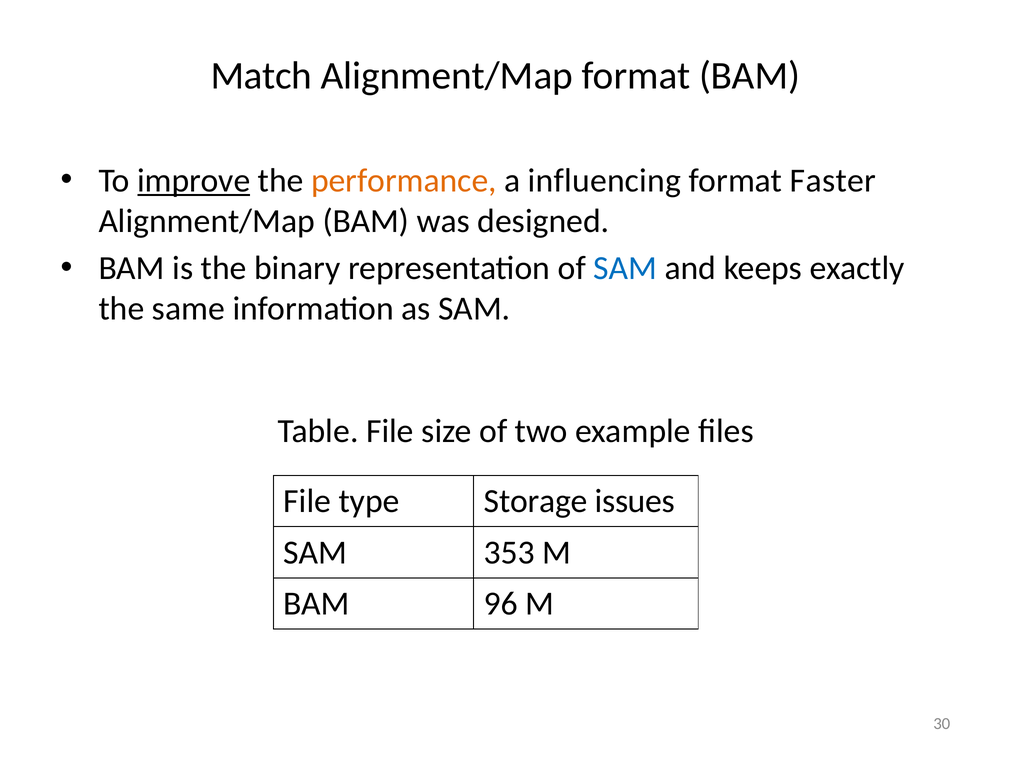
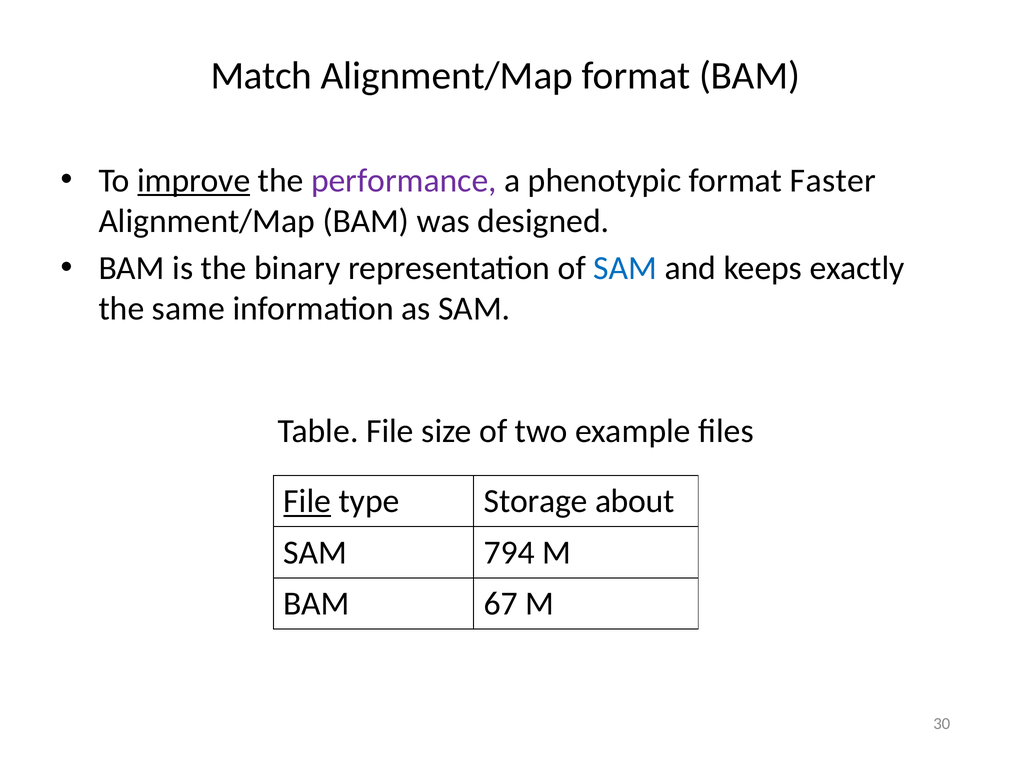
performance colour: orange -> purple (404, 181)
influencing: influencing -> phenotypic (605, 181)
File underline: none -> present (307, 501)
issues: issues -> about (635, 501)
353: 353 -> 794 (509, 553)
96: 96 -> 67 (501, 604)
